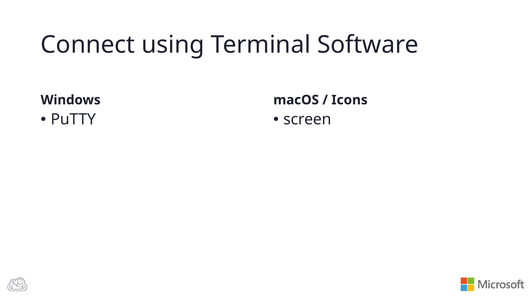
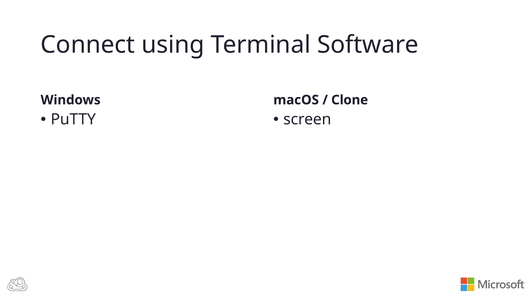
Icons: Icons -> Clone (350, 100)
